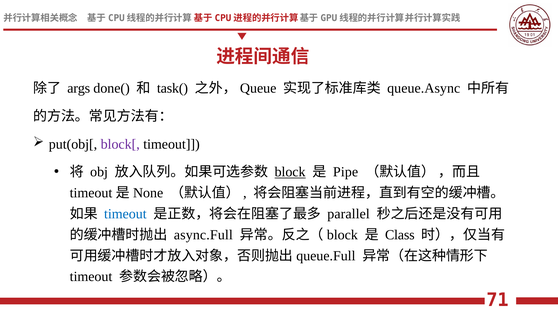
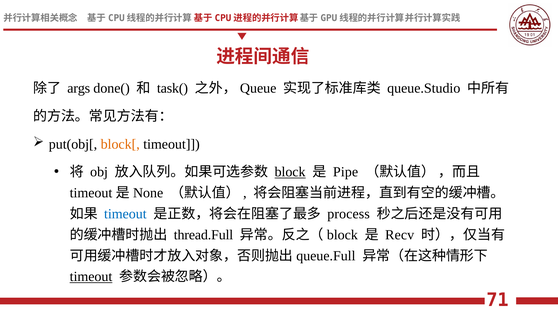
queue.Async: queue.Async -> queue.Studio (424, 88)
block[ colour: purple -> orange (120, 144)
parallel: parallel -> process (349, 214)
async.Full: async.Full -> thread.Full (203, 235)
Class: Class -> Recv (400, 235)
timeout underline: none -> present (91, 277)
